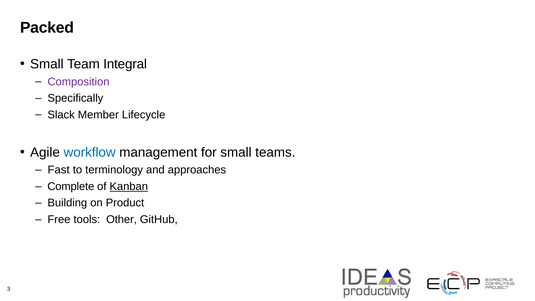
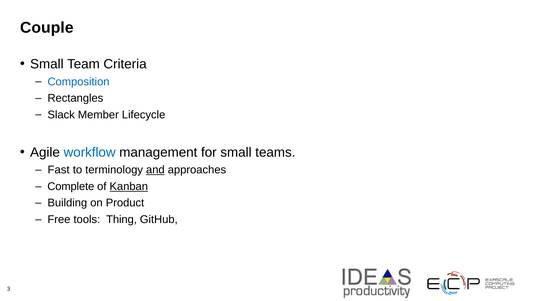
Packed: Packed -> Couple (47, 28)
Integral: Integral -> Criteria (125, 64)
Composition colour: purple -> blue (79, 82)
Specifically: Specifically -> Rectangles (75, 98)
and underline: none -> present (155, 170)
Other: Other -> Thing (122, 219)
